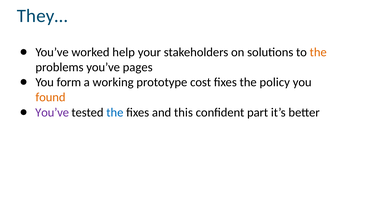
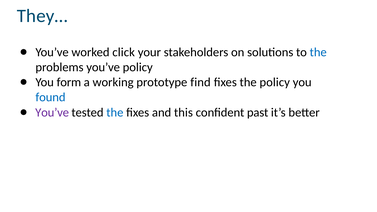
help: help -> click (124, 52)
the colour: orange -> blue (318, 52)
you’ve pages: pages -> policy (138, 67)
cost: cost -> find (201, 82)
found colour: orange -> blue (50, 97)
part: part -> past (258, 112)
